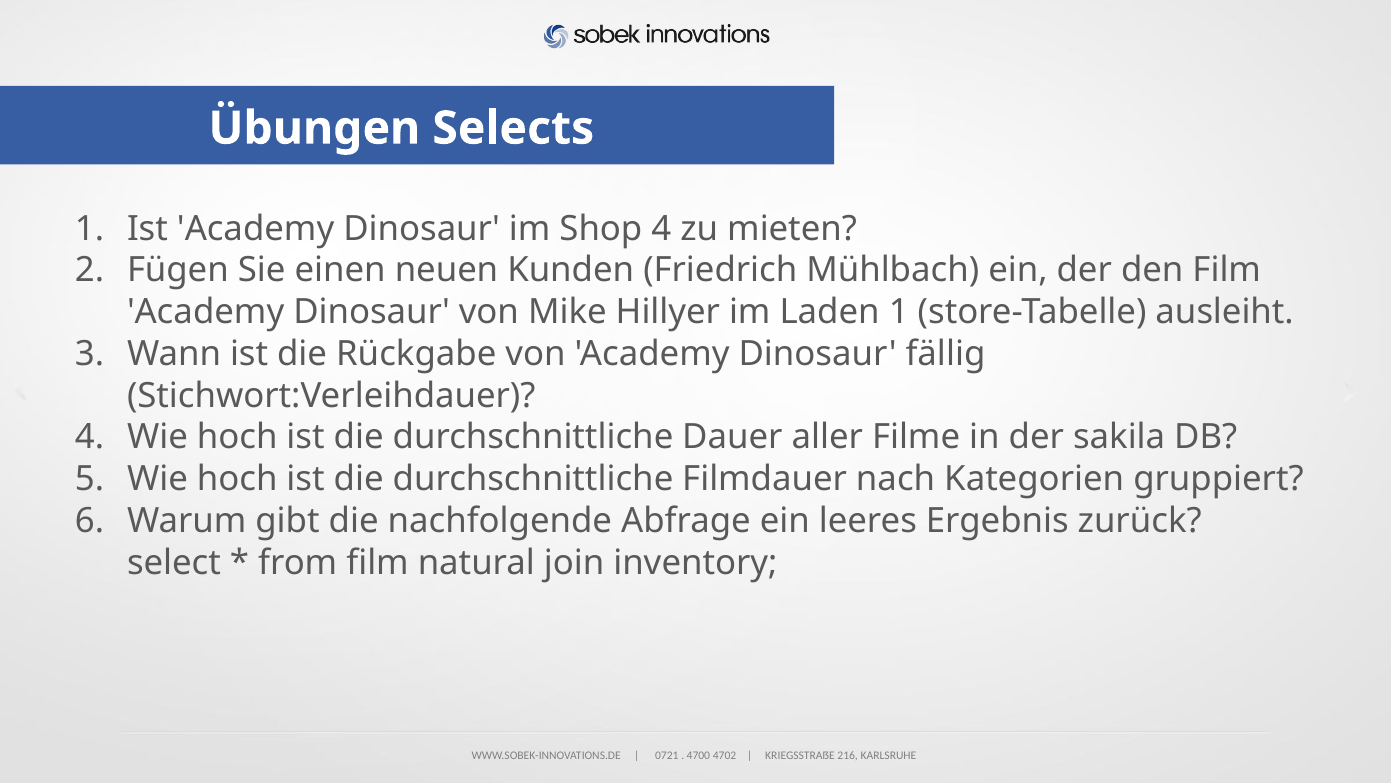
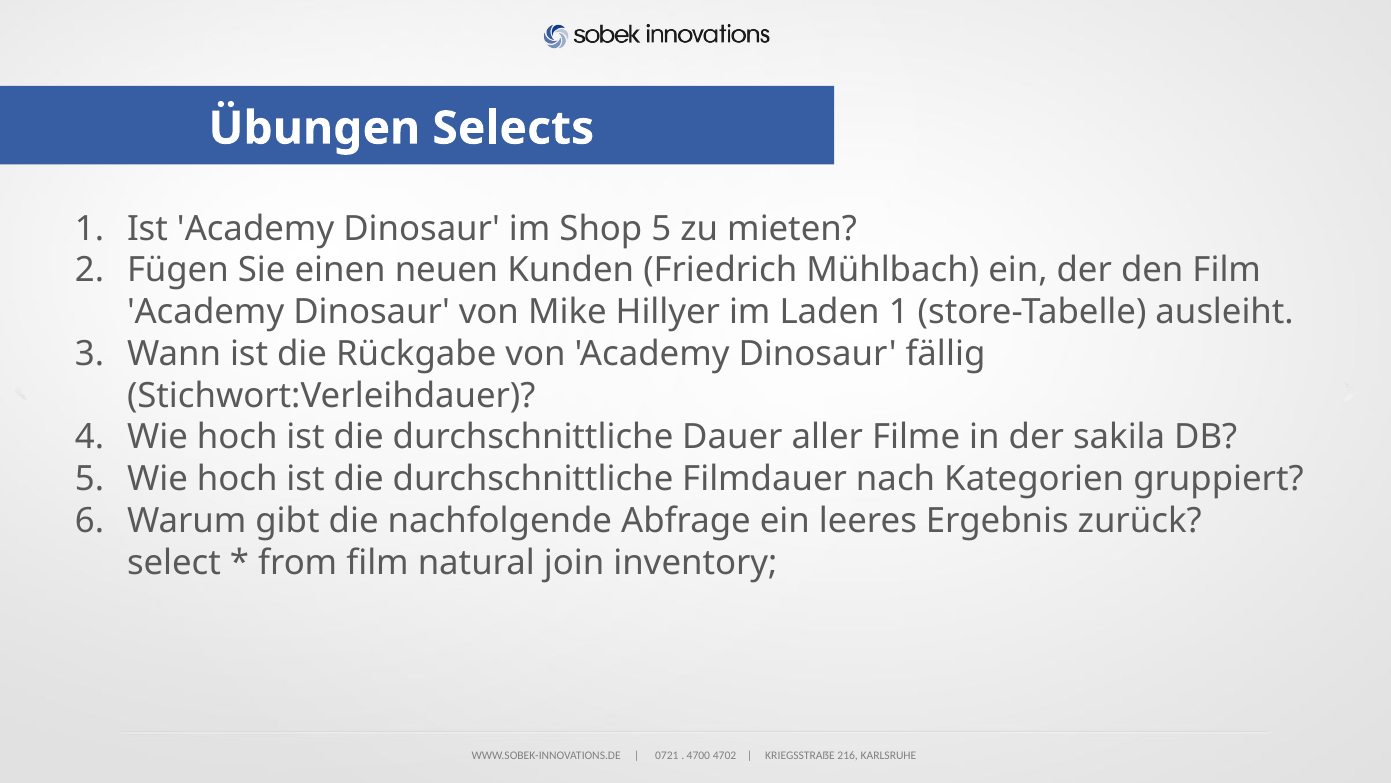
Shop 4: 4 -> 5 (661, 228)
